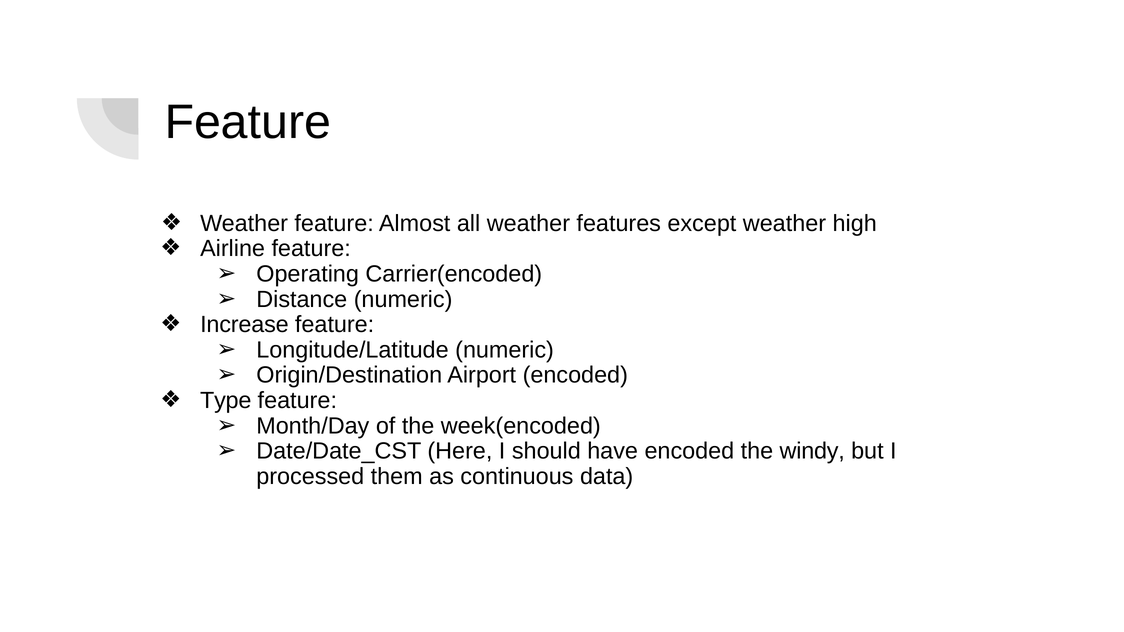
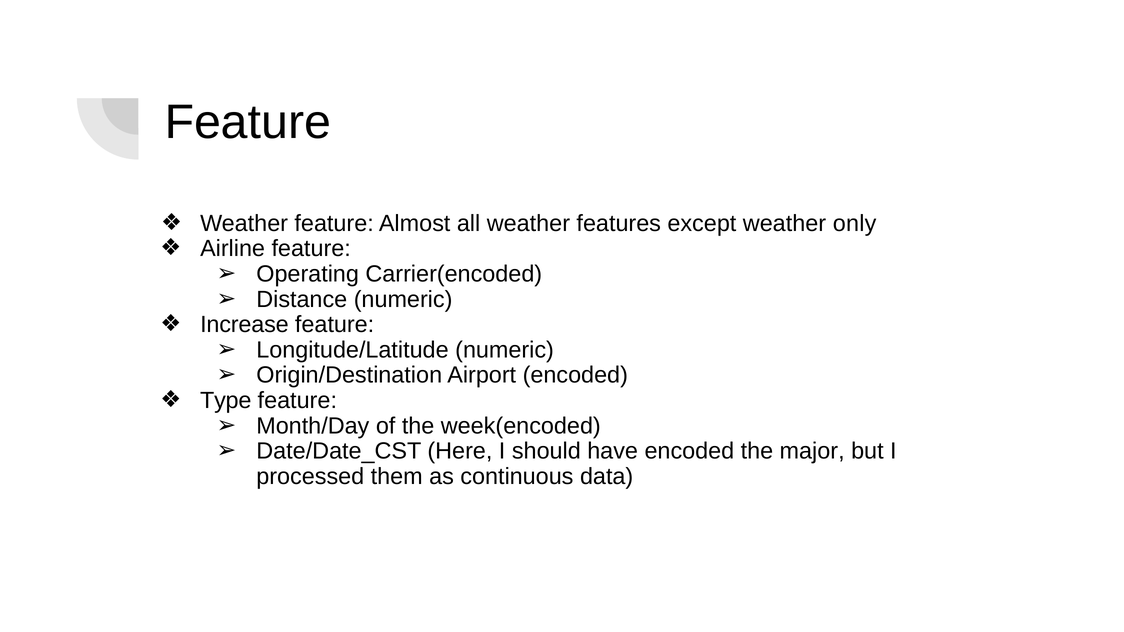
high: high -> only (855, 223)
windy: windy -> major (812, 451)
